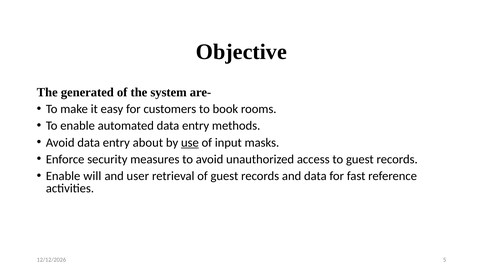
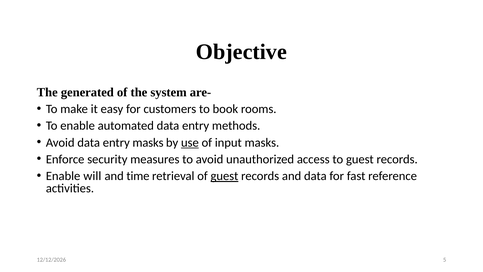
entry about: about -> masks (148, 142)
user: user -> time (138, 176)
guest underline: none -> present (224, 176)
